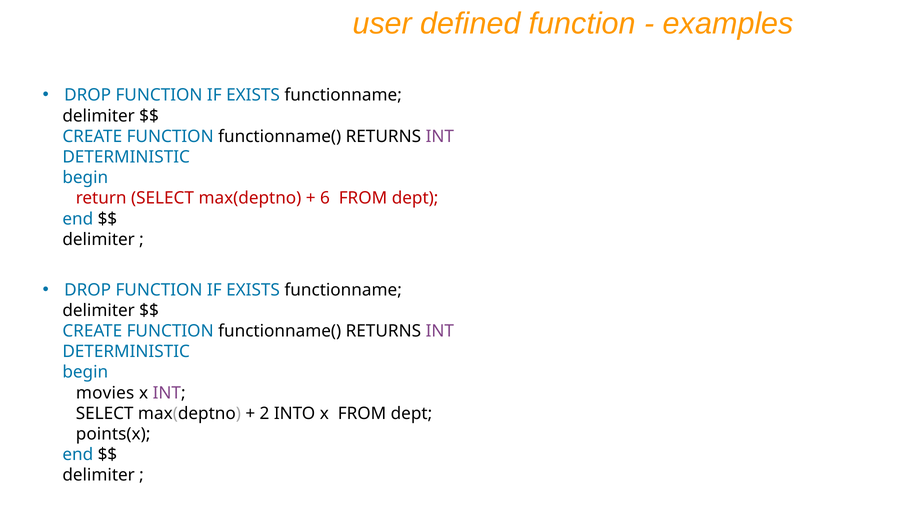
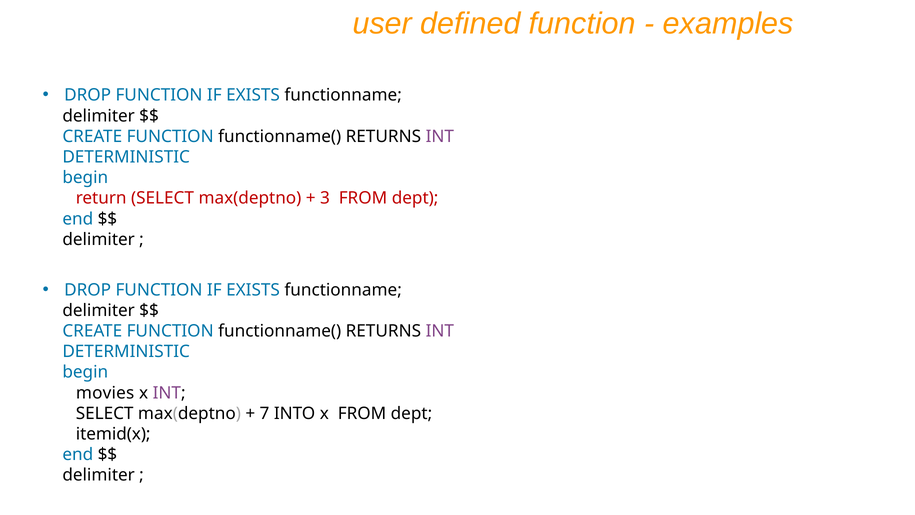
6: 6 -> 3 (325, 198)
2: 2 -> 7 (265, 413)
points(x: points(x -> itemid(x (113, 434)
